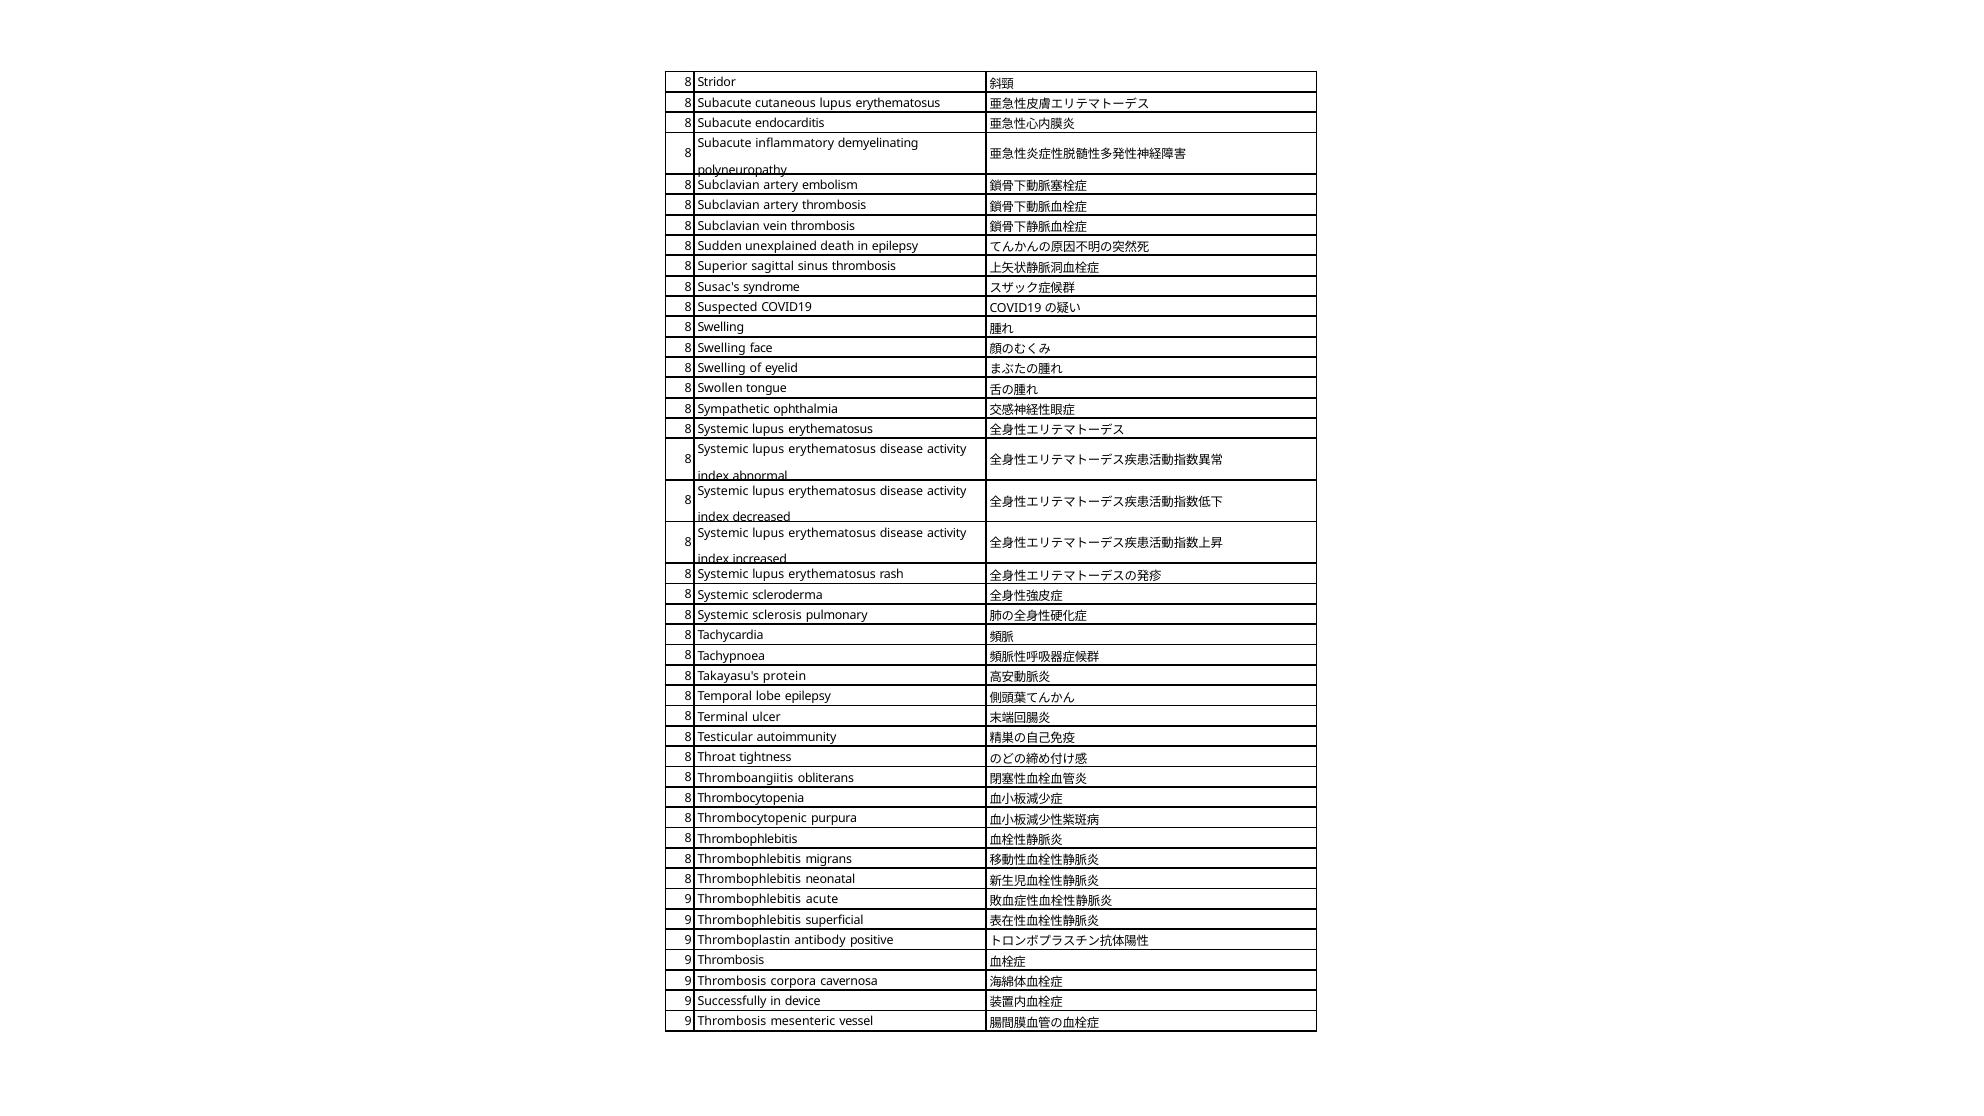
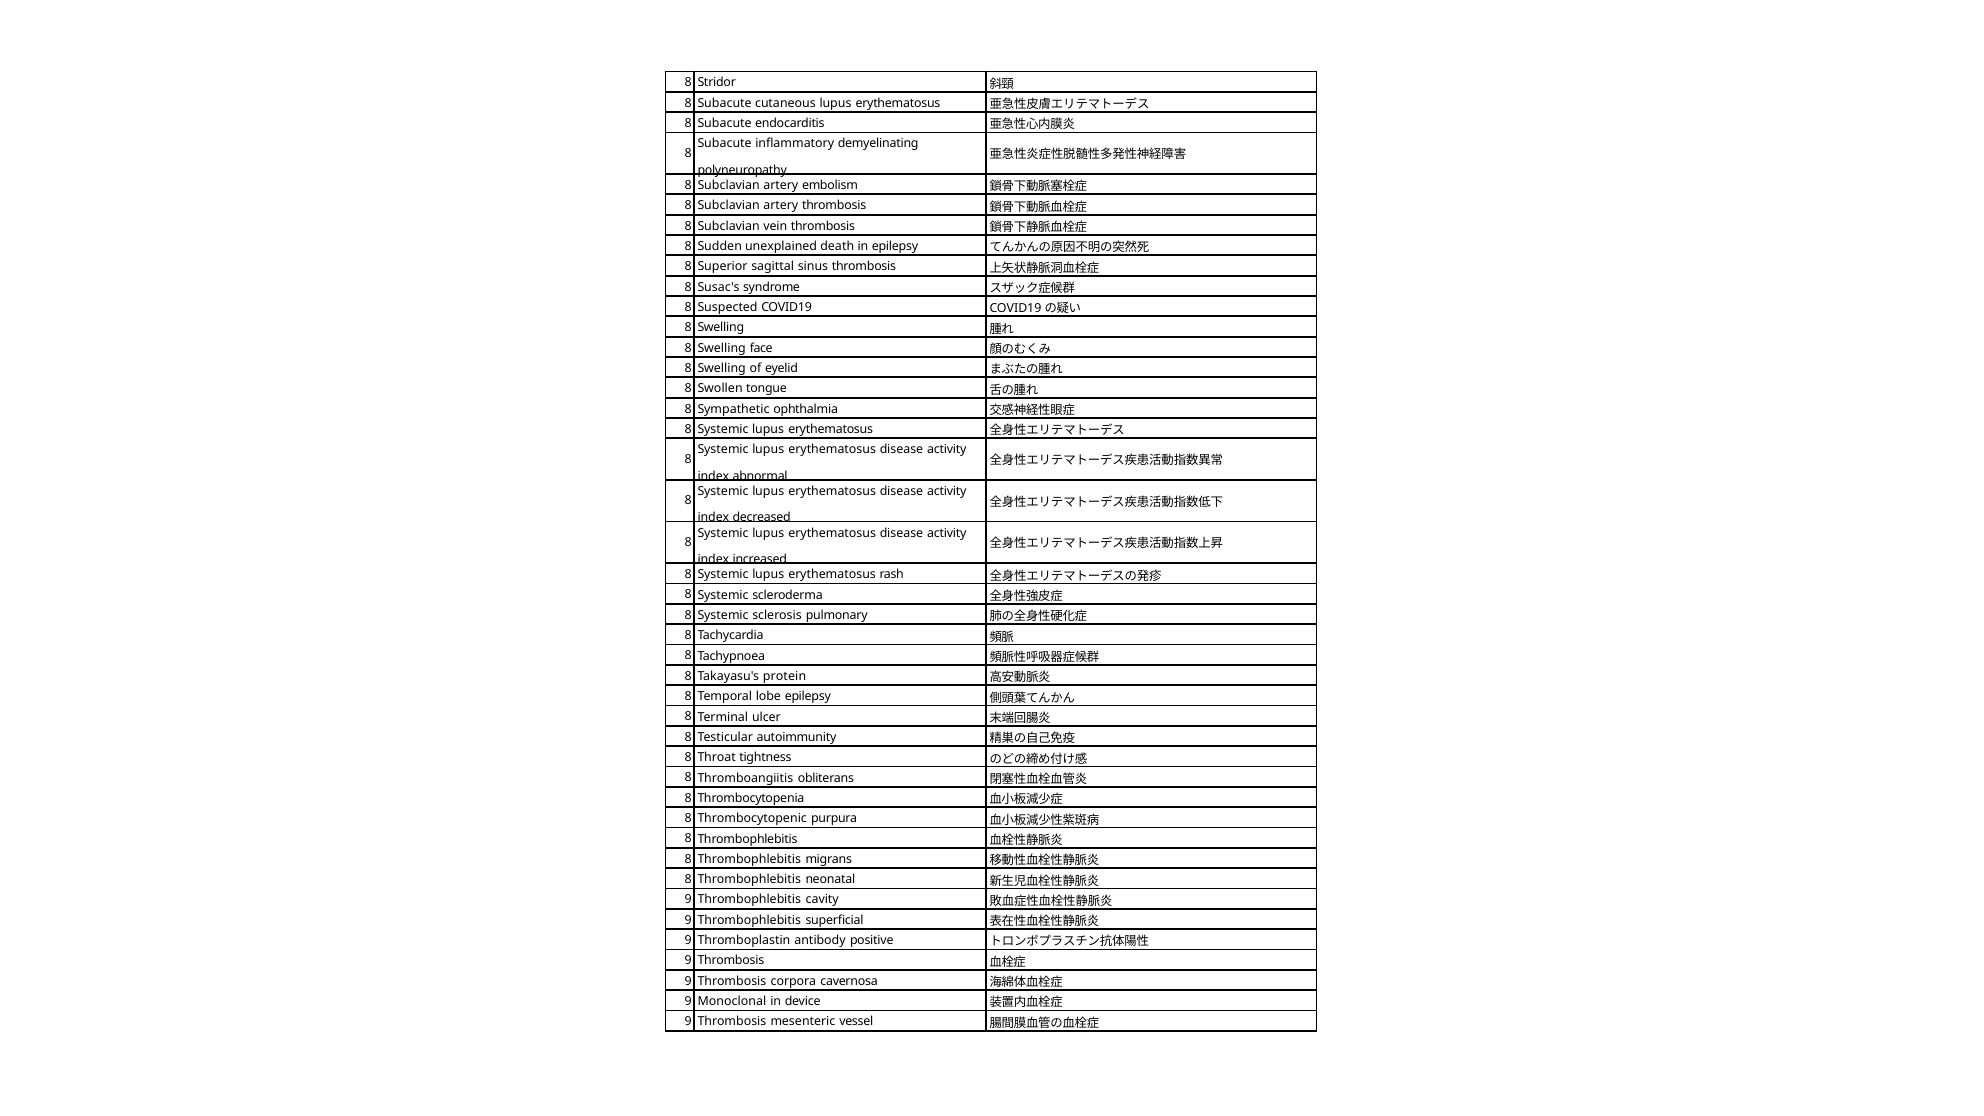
acute: acute -> cavity (822, 900)
Successfully: Successfully -> Monoclonal (732, 1001)
